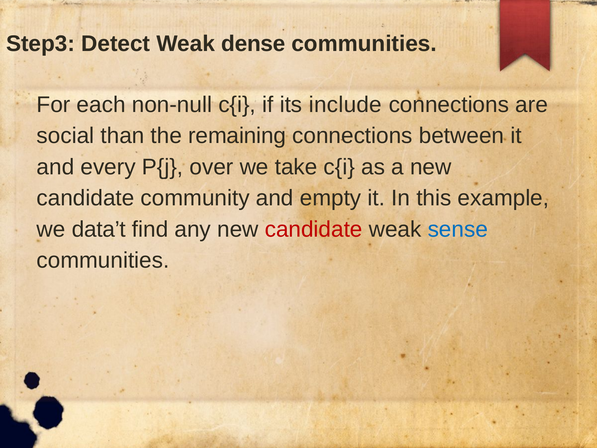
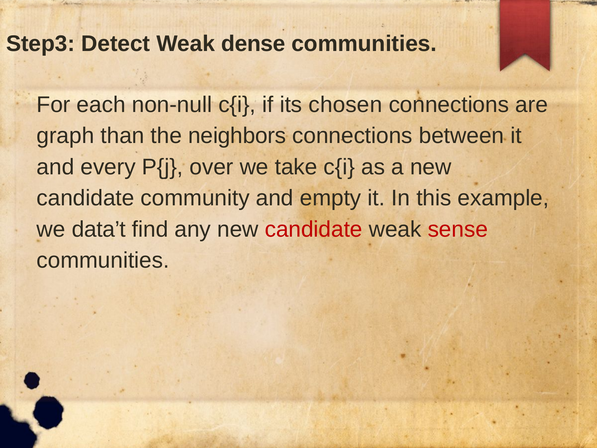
include: include -> chosen (345, 105)
social: social -> graph (65, 136)
remaining: remaining -> neighbors (237, 136)
sense colour: blue -> red (458, 229)
